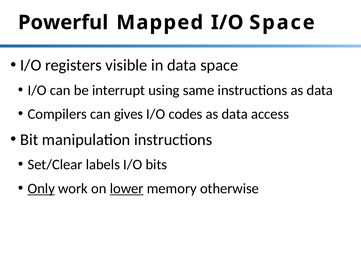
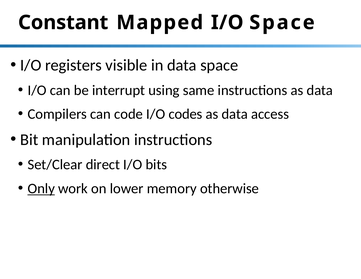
Powerful: Powerful -> Constant (63, 23)
gives: gives -> code (129, 114)
labels: labels -> direct (103, 165)
lower underline: present -> none (127, 189)
